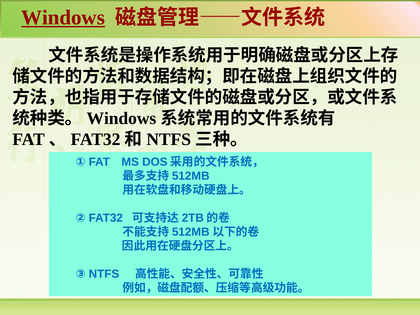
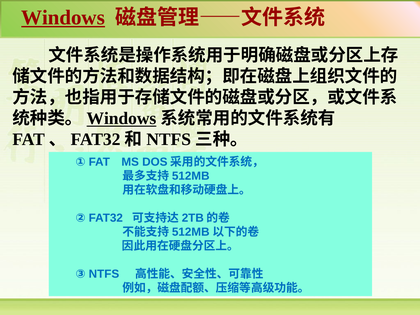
Windows underline: none -> present (121, 119)
